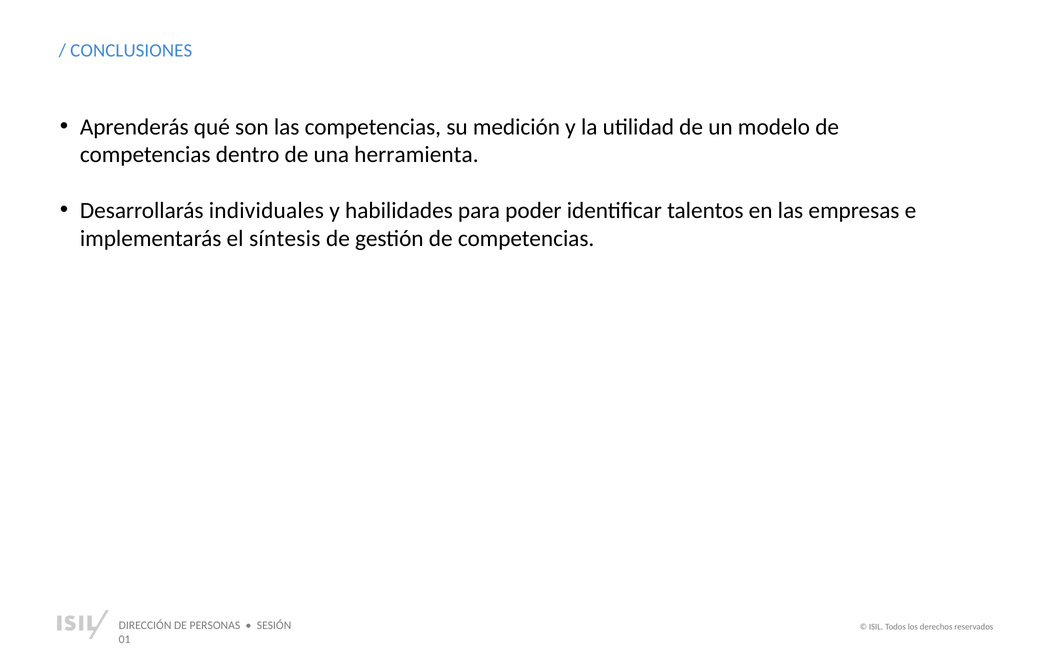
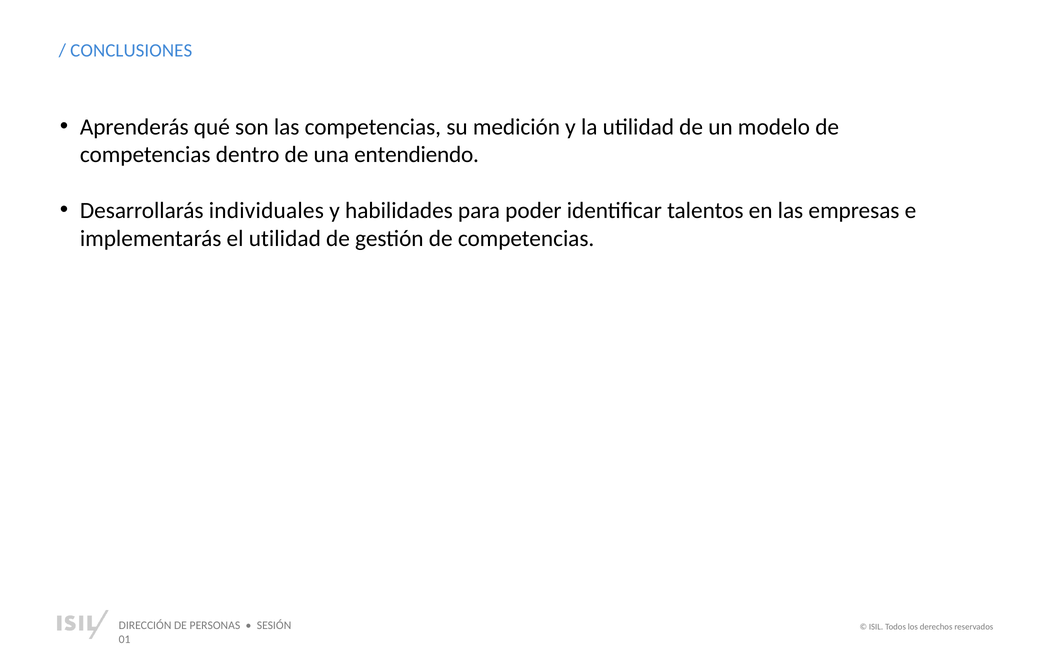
herramienta: herramienta -> entendiendo (417, 155)
el síntesis: síntesis -> utilidad (285, 239)
